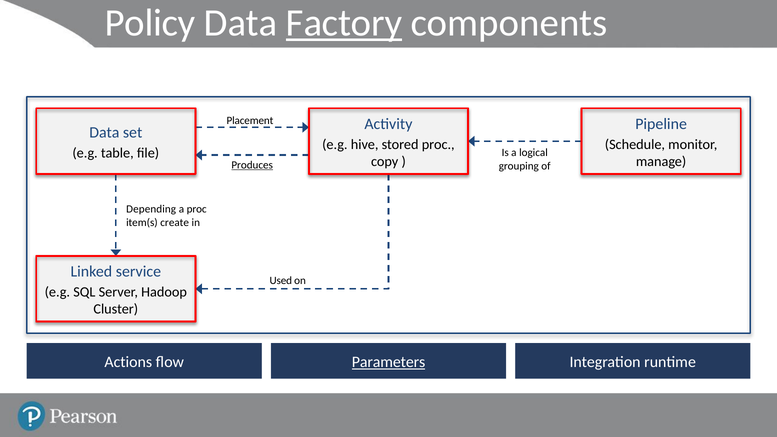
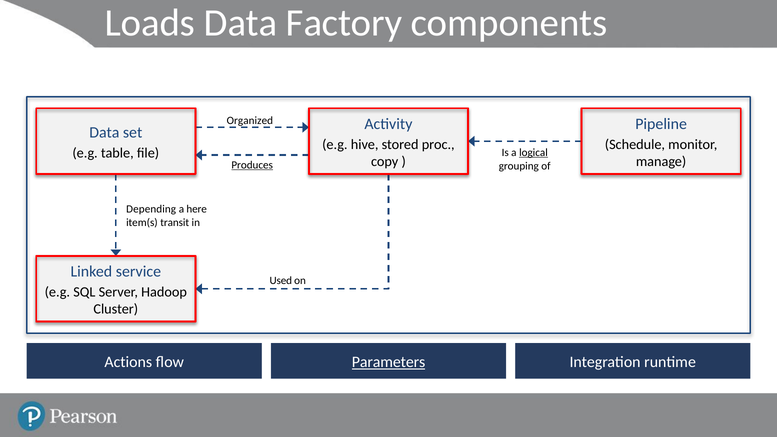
Policy: Policy -> Loads (150, 23)
Factory underline: present -> none (344, 23)
Placement: Placement -> Organized (250, 121)
logical underline: none -> present (533, 153)
a proc: proc -> here (197, 209)
create: create -> transit (175, 222)
